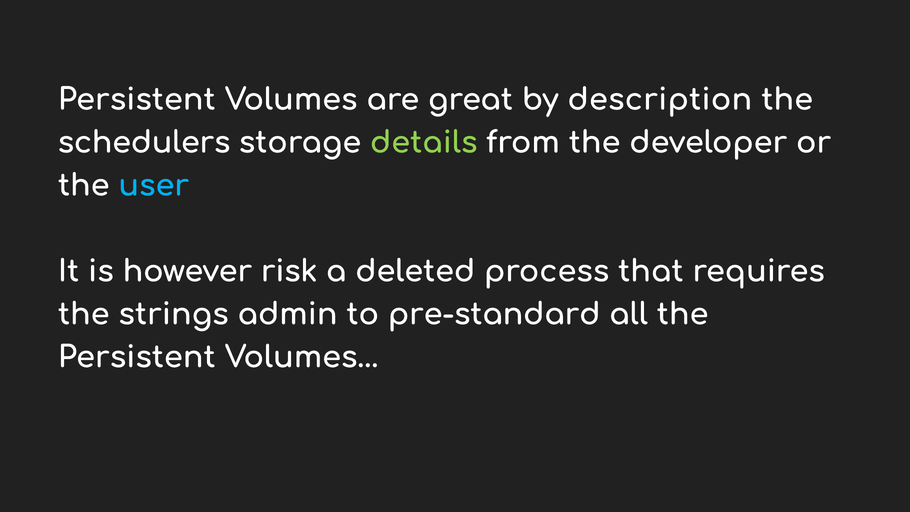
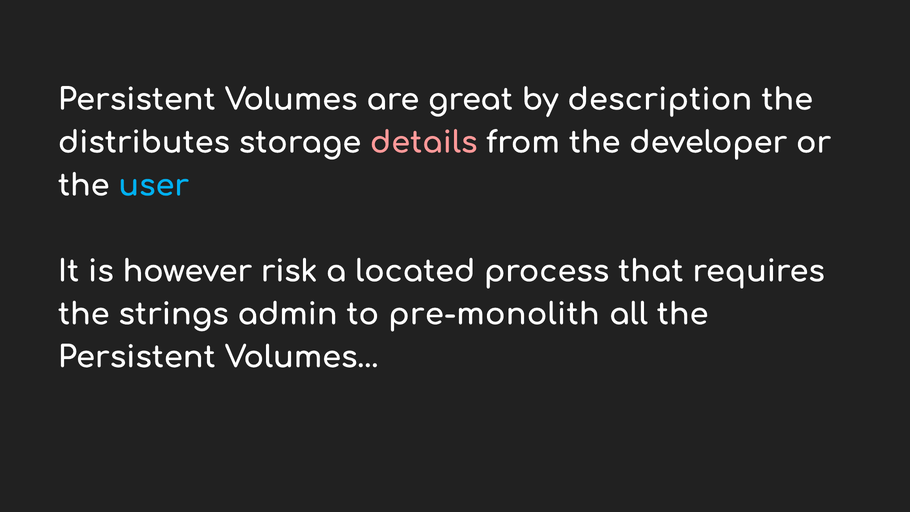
schedulers: schedulers -> distributes (144, 143)
details colour: light green -> pink (424, 143)
deleted: deleted -> located (415, 271)
pre-standard: pre-standard -> pre-monolith (494, 314)
